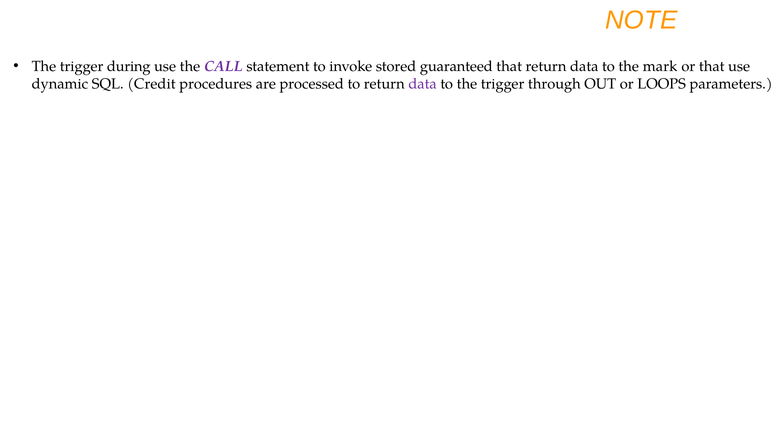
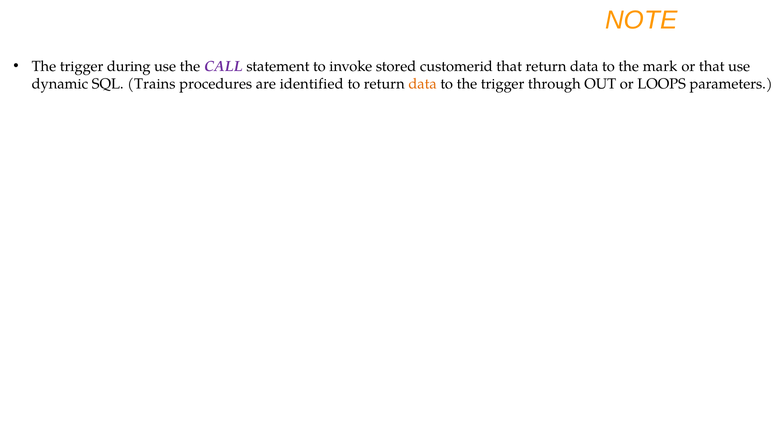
guaranteed: guaranteed -> customerid (456, 66)
Credit: Credit -> Trains (151, 84)
processed: processed -> identified (312, 84)
data colour: purple -> orange (423, 84)
